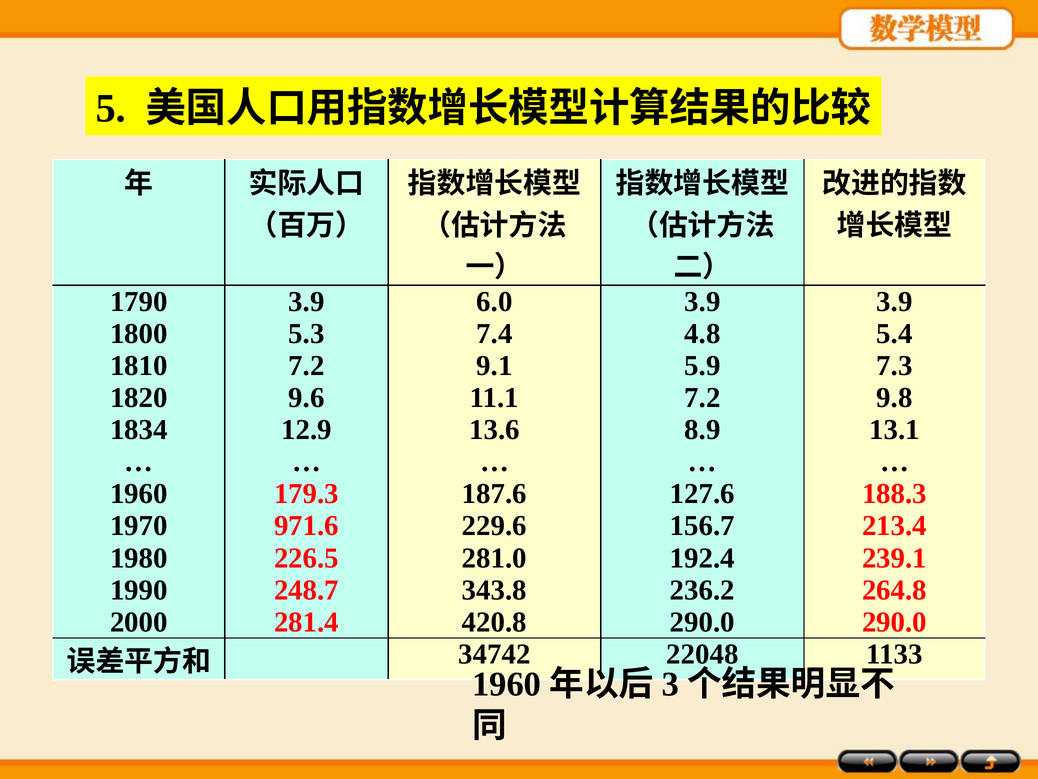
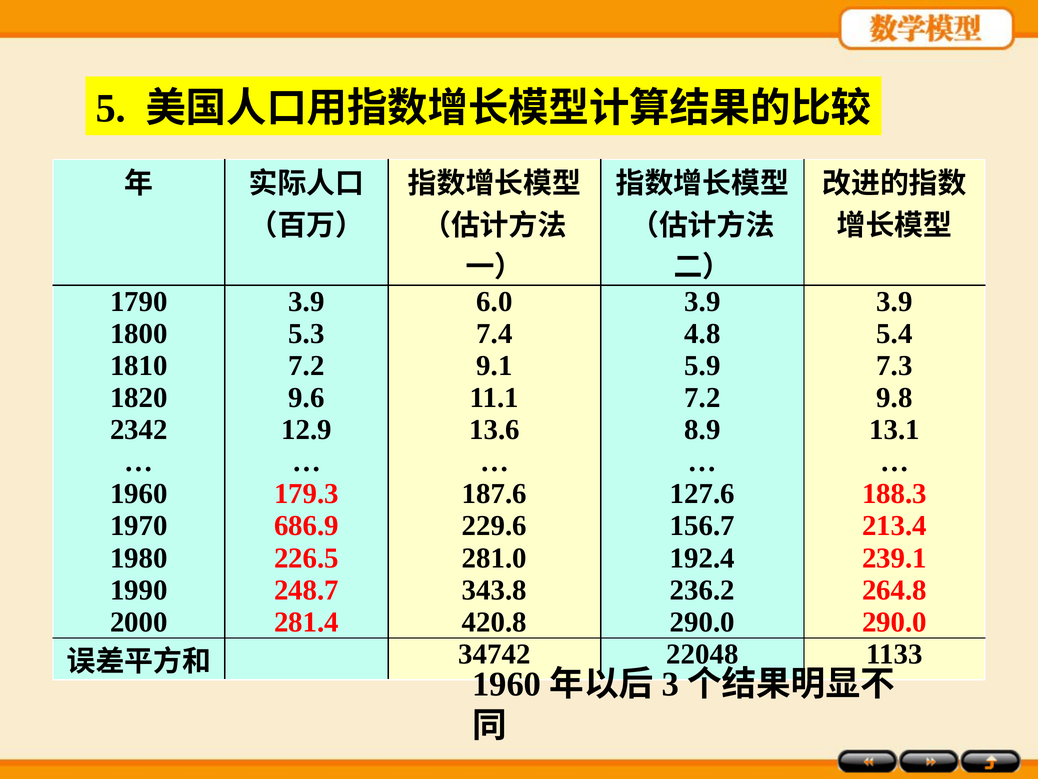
1834: 1834 -> 2342 (139, 430)
971.6: 971.6 -> 686.9 (306, 526)
